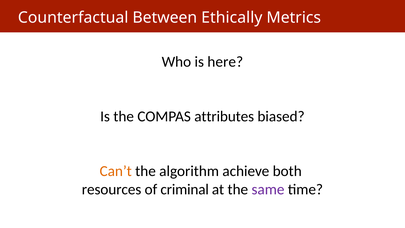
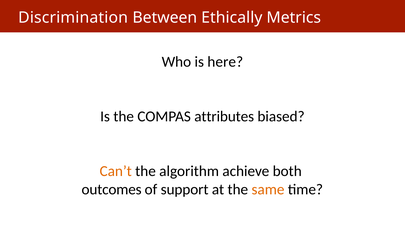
Counterfactual: Counterfactual -> Discrimination (73, 17)
resources: resources -> outcomes (112, 189)
criminal: criminal -> support (185, 189)
same colour: purple -> orange (268, 189)
